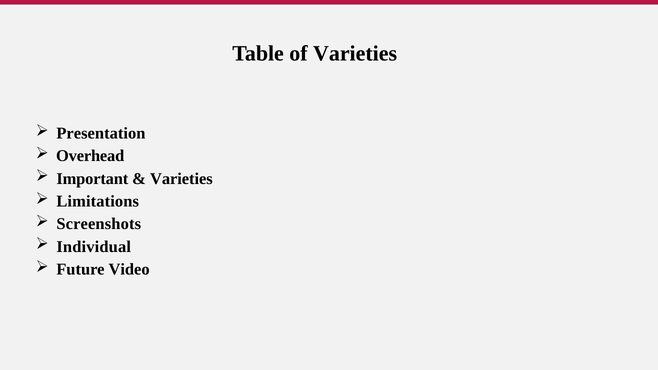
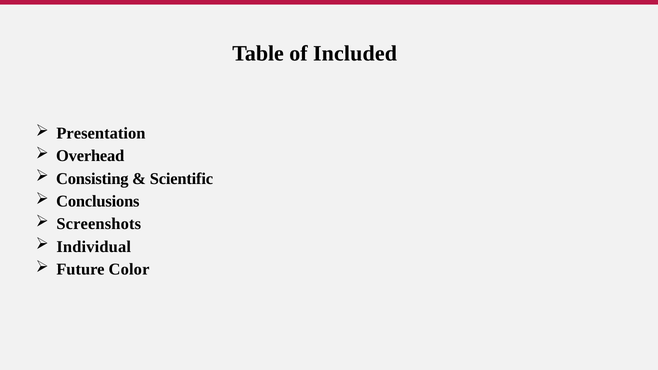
of Varieties: Varieties -> Included (355, 54)
Important: Important -> Consisting (92, 179)
Varieties: Varieties -> Scientific (181, 179)
Limitations: Limitations -> Conclusions (98, 201)
Video: Video -> Color (129, 270)
